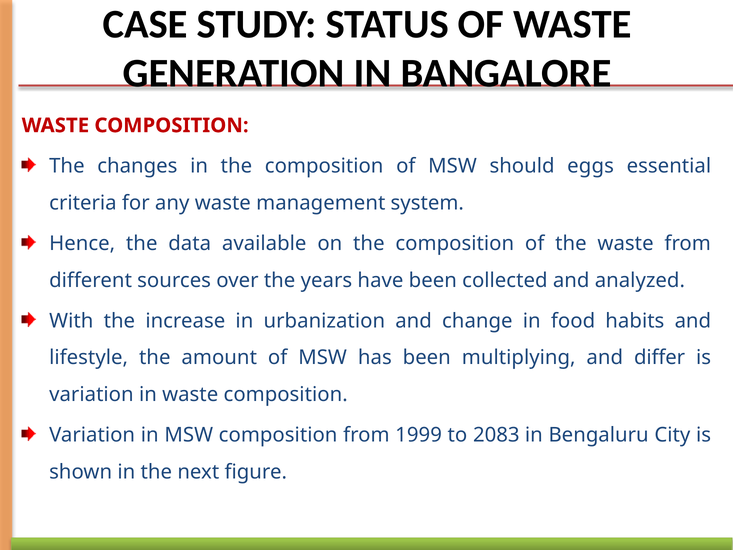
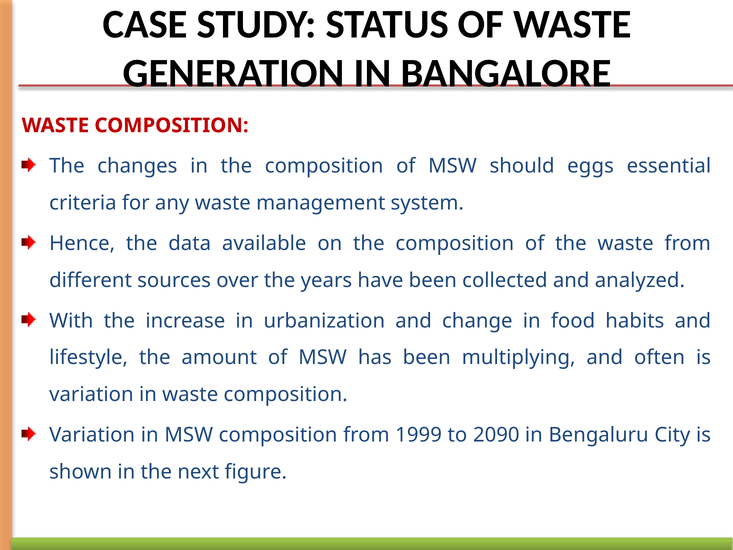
differ: differ -> often (660, 358)
2083: 2083 -> 2090 (496, 435)
